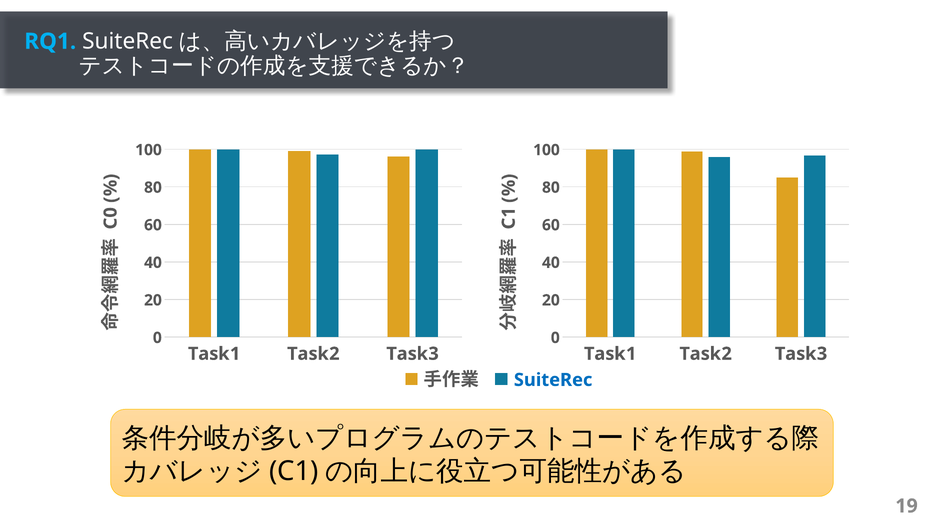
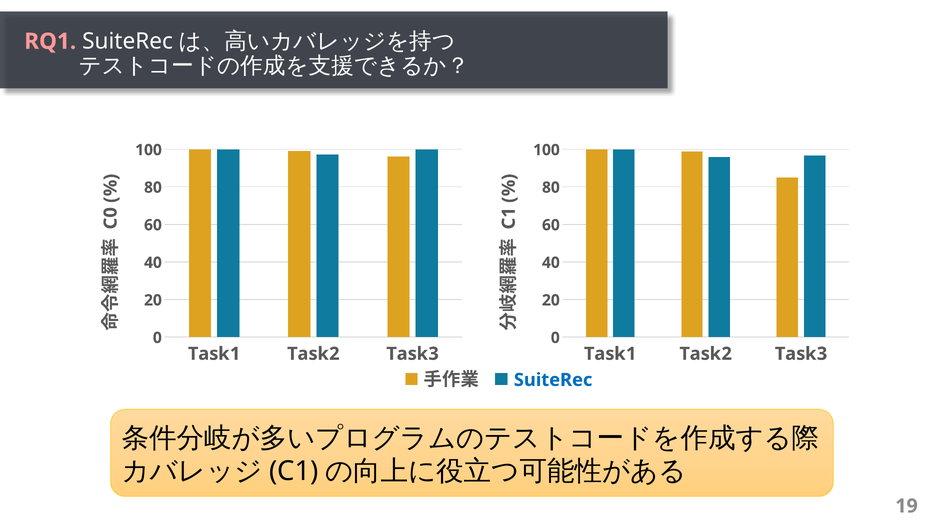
RQ1 colour: light blue -> pink (50, 41)
